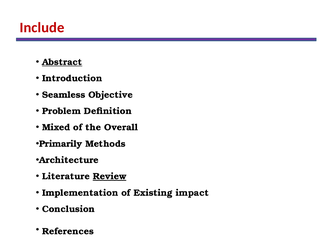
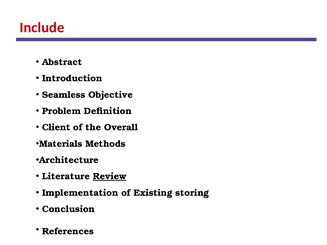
Abstract underline: present -> none (62, 62)
Mixed: Mixed -> Client (56, 128)
Primarily: Primarily -> Materials (61, 144)
impact: impact -> storing (192, 193)
